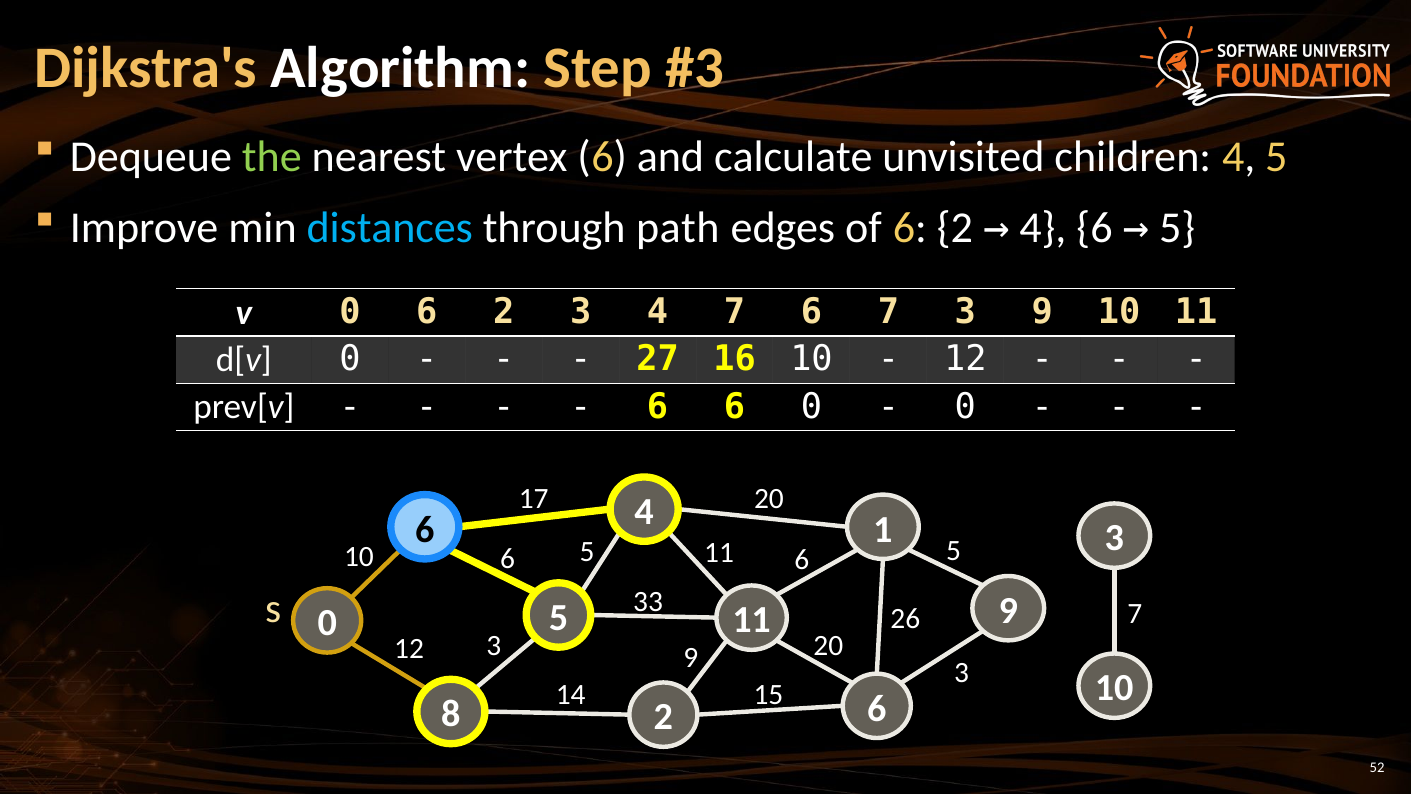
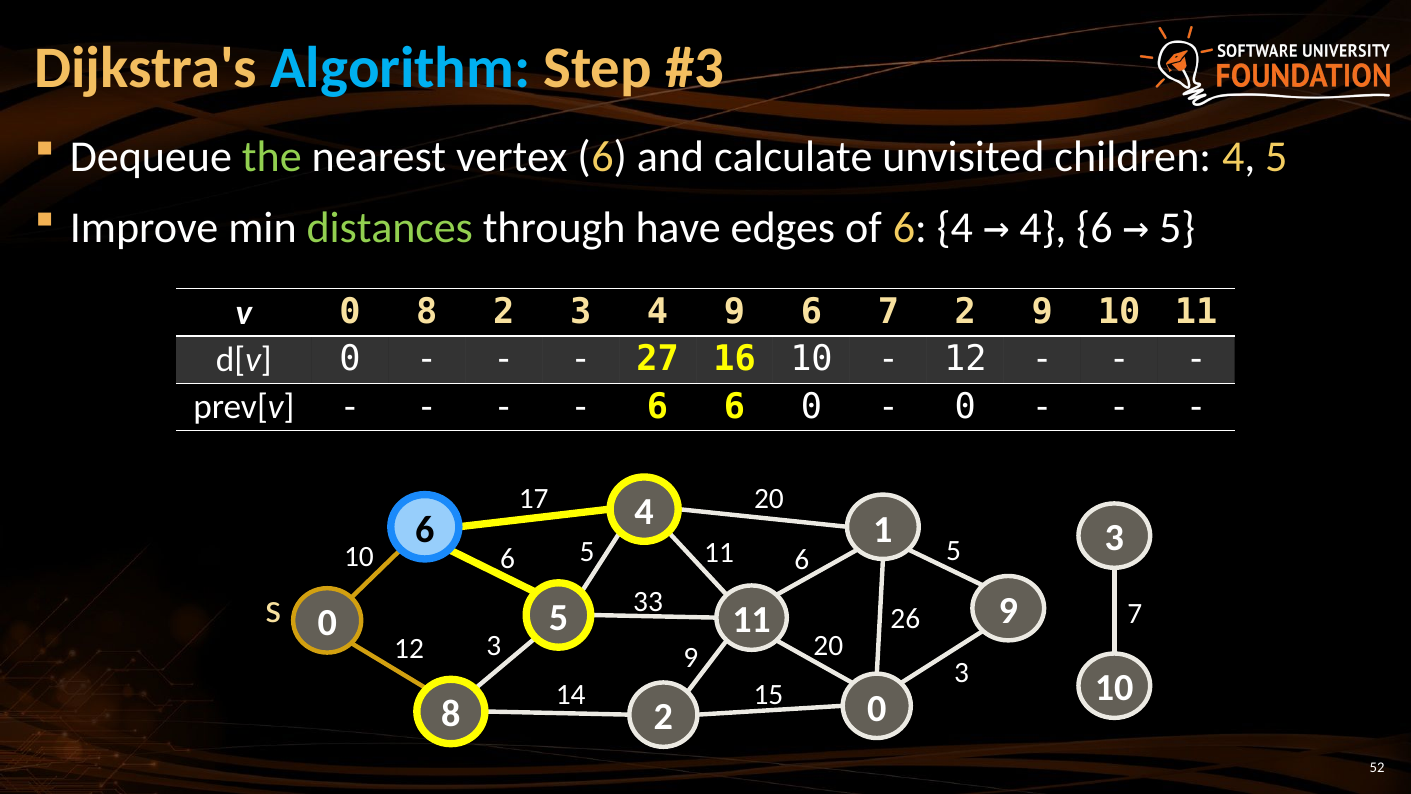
Algorithm colour: white -> light blue (400, 69)
distances colour: light blue -> light green (390, 228)
path: path -> have (678, 228)
of 6 2: 2 -> 4 (955, 228)
v 0 6: 6 -> 8 (427, 312)
4 7: 7 -> 9 (735, 312)
7 3: 3 -> 2 (965, 312)
2 6: 6 -> 0 (877, 708)
